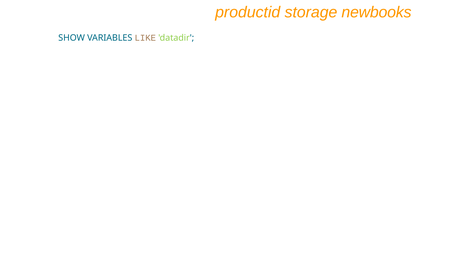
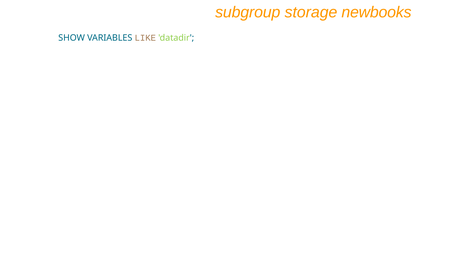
productid: productid -> subgroup (248, 12)
